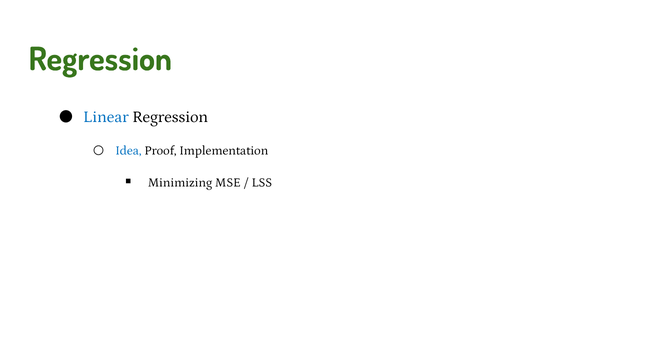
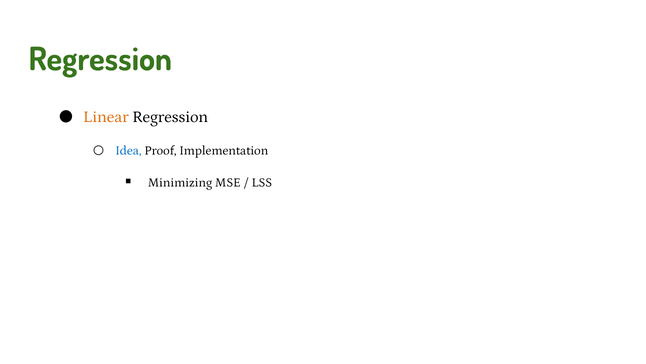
Linear colour: blue -> orange (106, 117)
